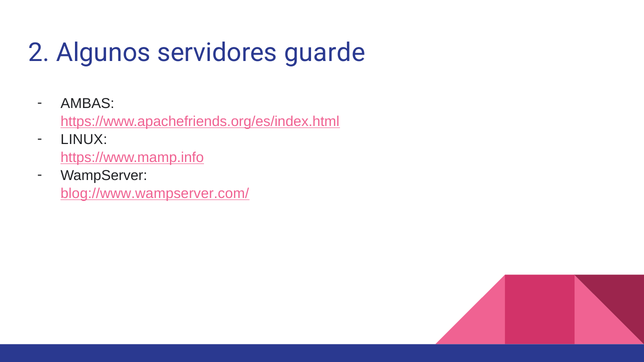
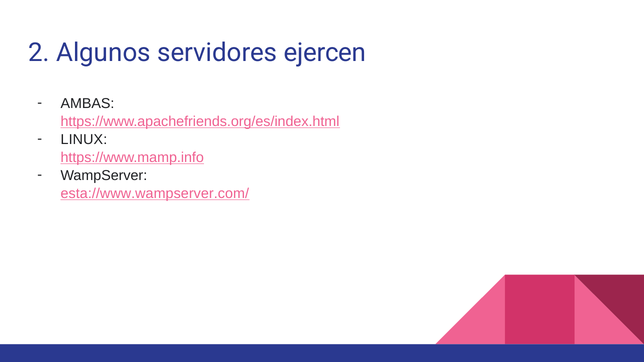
guarde: guarde -> ejercen (325, 53)
blog://www.wampserver.com/: blog://www.wampserver.com/ -> esta://www.wampserver.com/ (155, 193)
